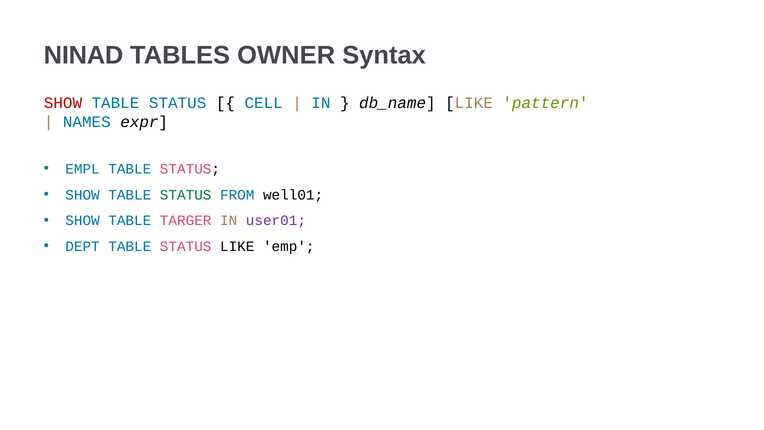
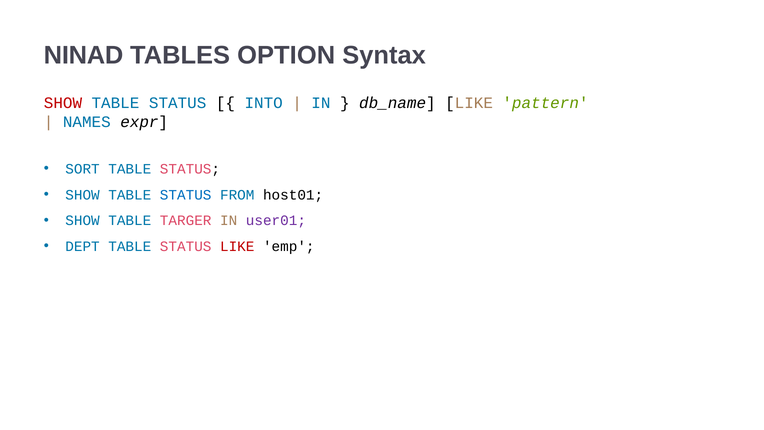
OWNER: OWNER -> OPTION (286, 55)
CELL: CELL -> INTO (264, 103)
EMPL: EMPL -> SORT (83, 169)
STATUS colour: green -> blue (186, 195)
well01: well01 -> host01 (293, 195)
LIKE colour: black -> red (237, 246)
